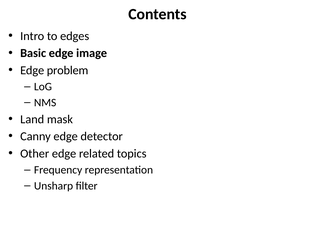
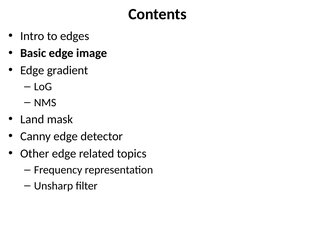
problem: problem -> gradient (68, 70)
